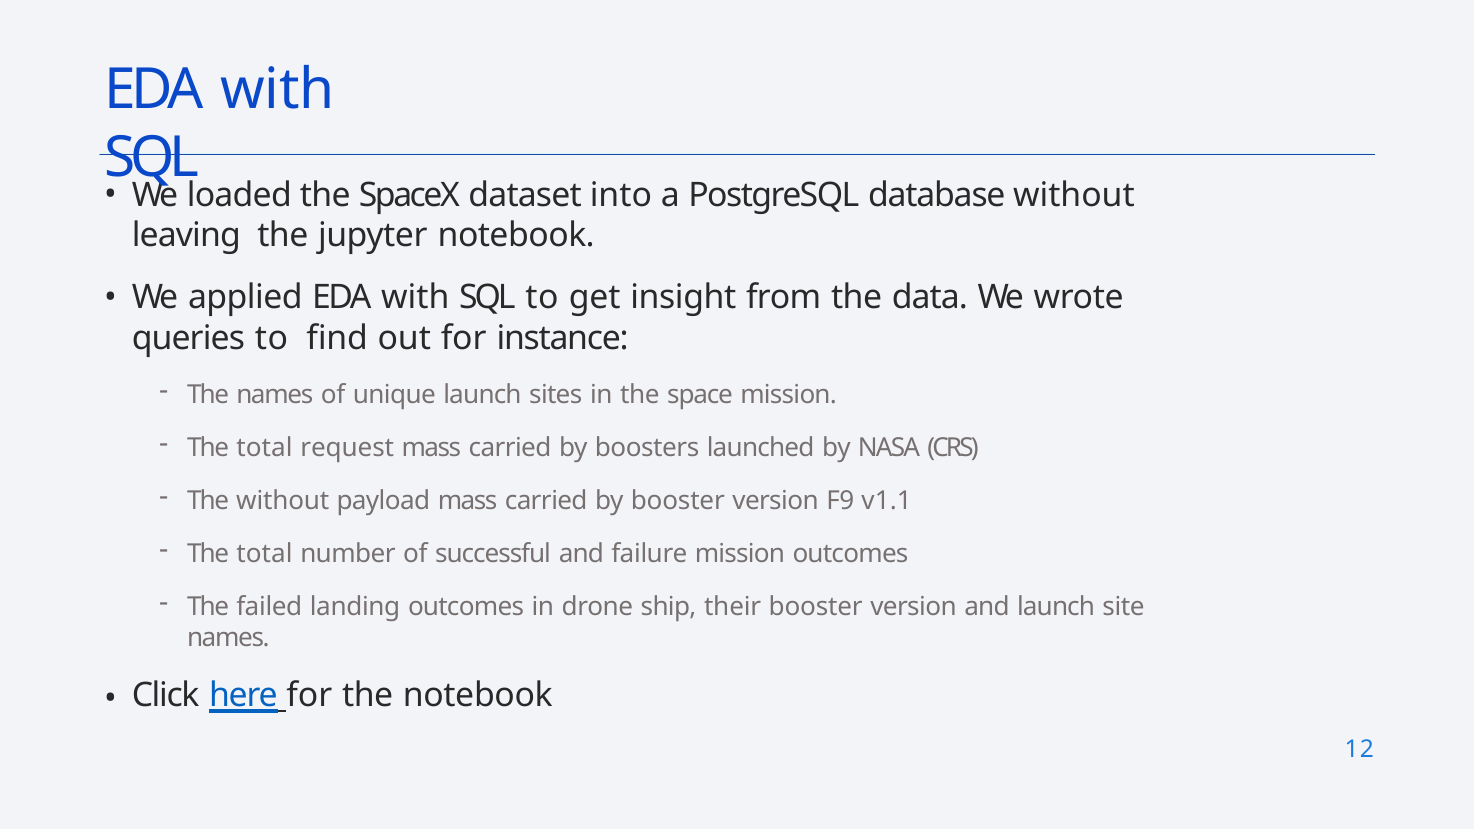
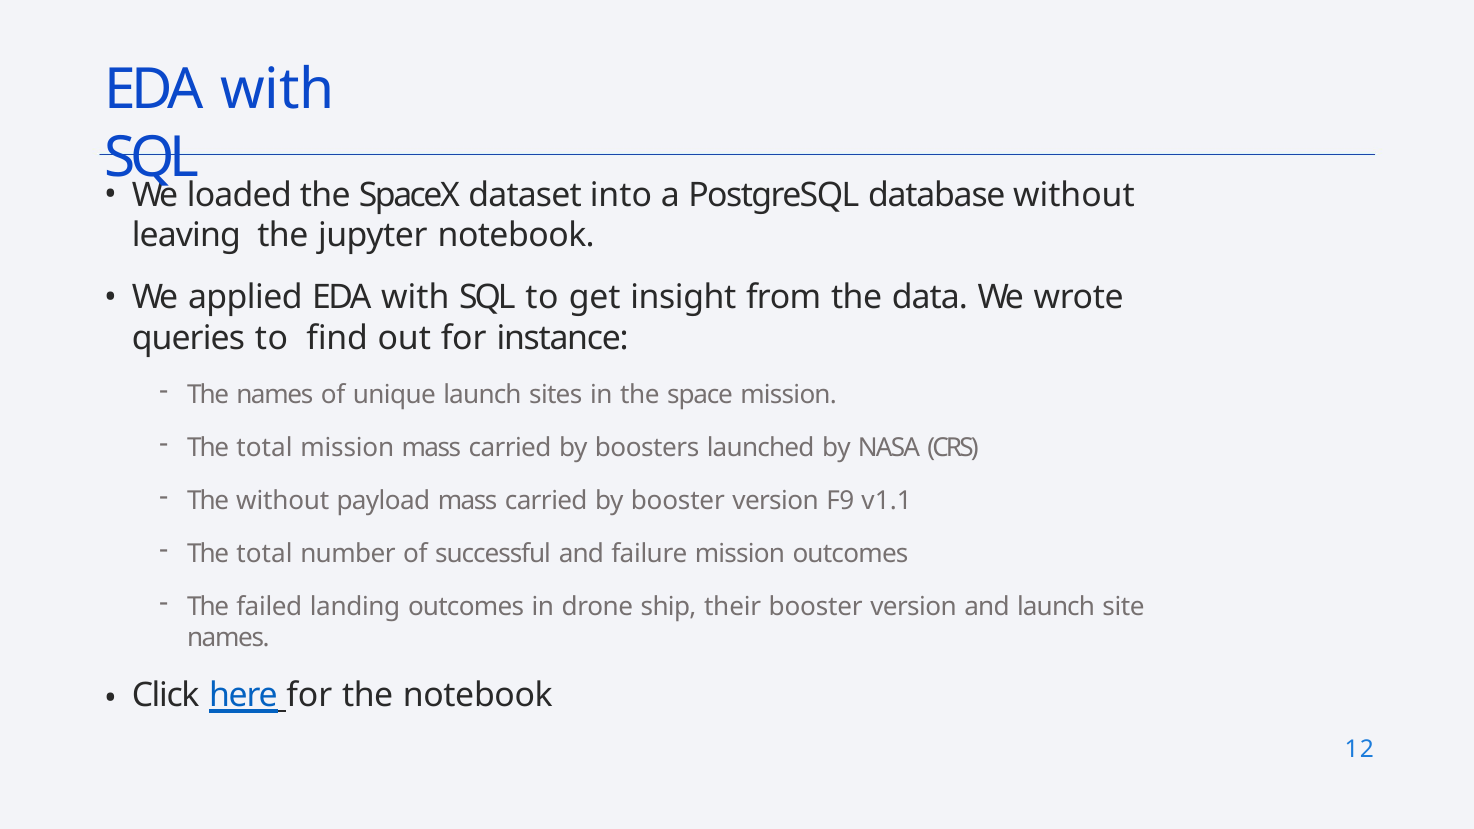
total request: request -> mission (347, 448)
